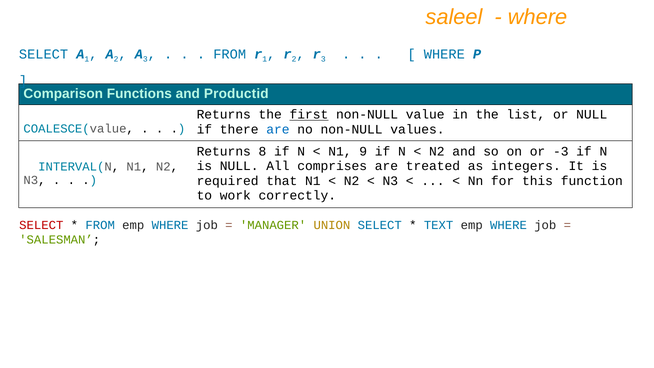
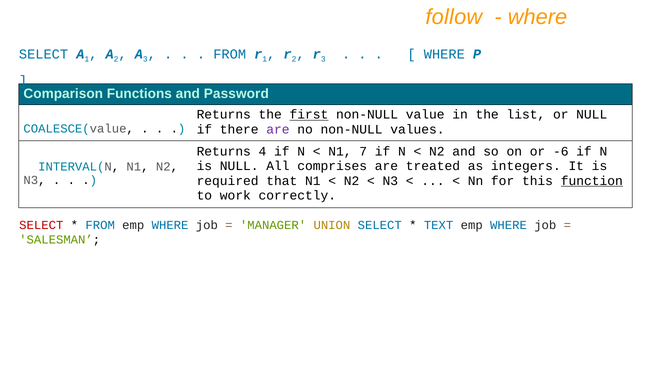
saleel: saleel -> follow (454, 17)
Productid: Productid -> Password (236, 94)
are colour: blue -> purple (278, 129)
8: 8 -> 4 (262, 151)
9: 9 -> 7 (363, 151)
-3: -3 -> -6 (561, 151)
function underline: none -> present (592, 181)
